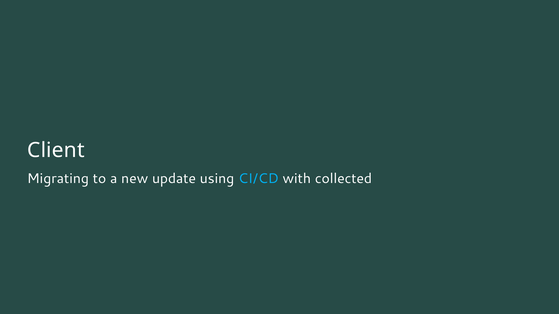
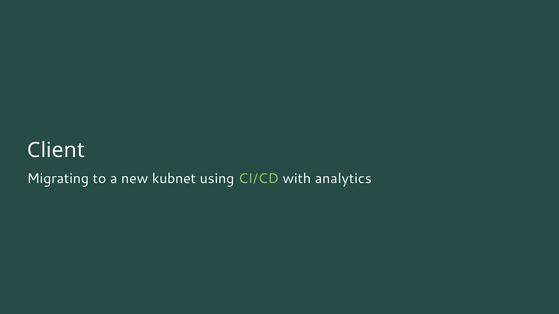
update: update -> kubnet (174, 179)
CI/CD colour: light blue -> light green (258, 179)
collected: collected -> analytics (343, 179)
